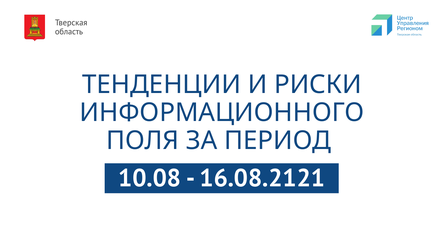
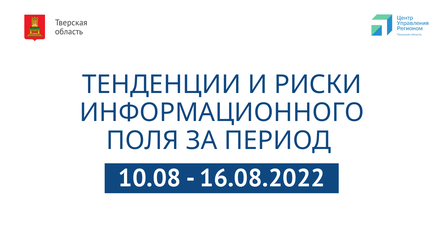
16.08.2121: 16.08.2121 -> 16.08.2022 (262, 178)
